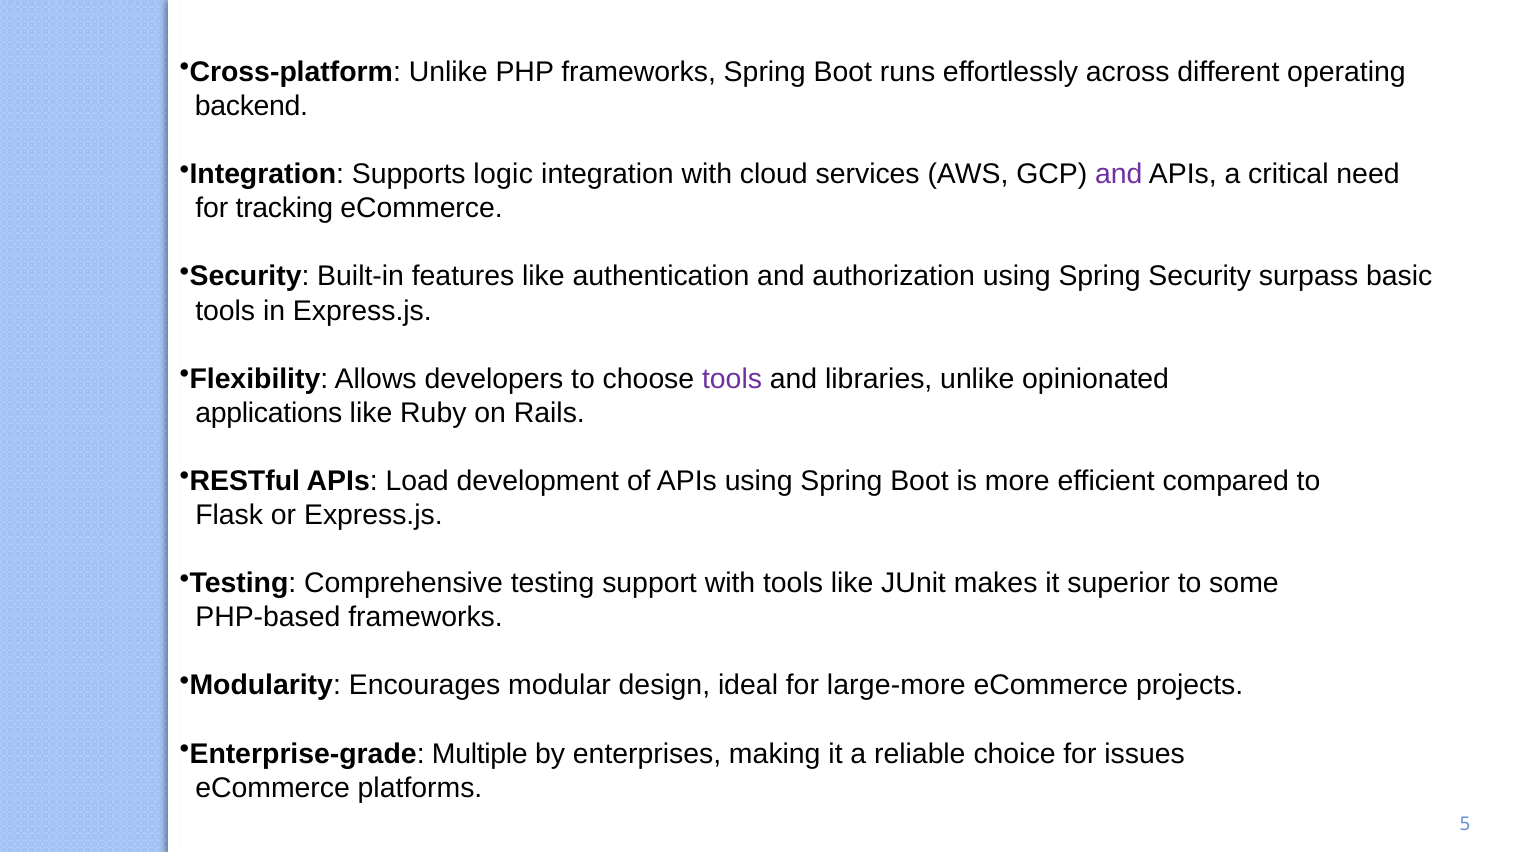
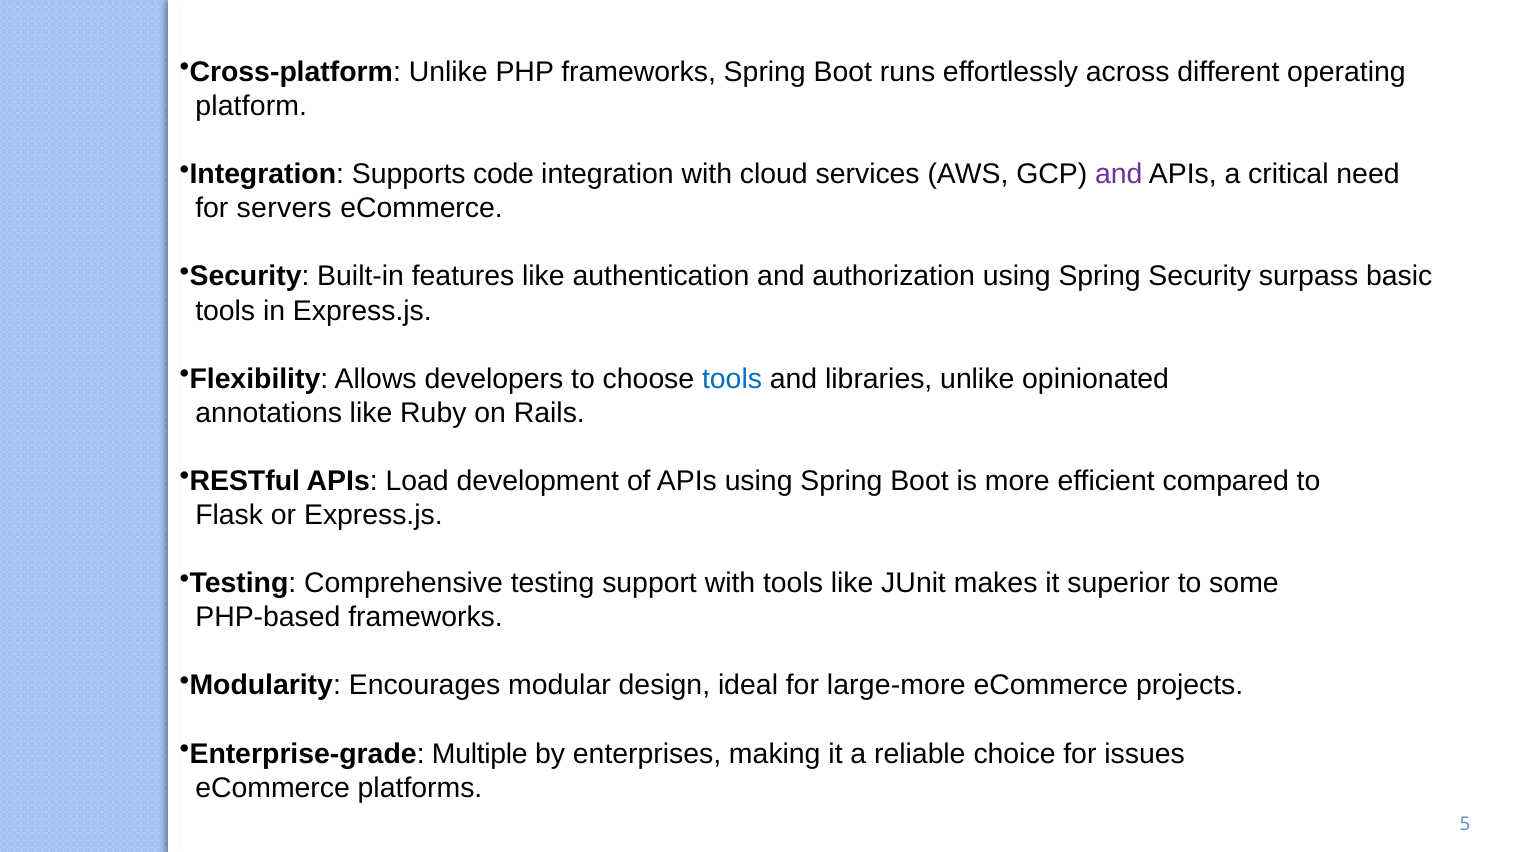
backend: backend -> platform (251, 106)
logic: logic -> code (504, 174)
tracking: tracking -> servers (284, 208)
tools colour: purple -> blue (732, 379)
applications: applications -> annotations (269, 413)
